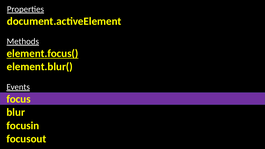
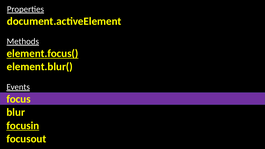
focusin underline: none -> present (23, 126)
